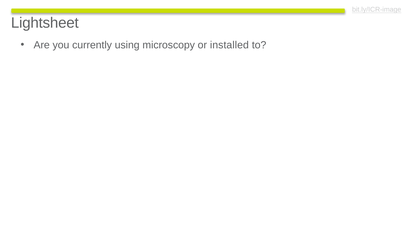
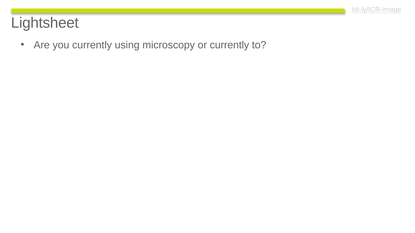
or installed: installed -> currently (229, 45)
